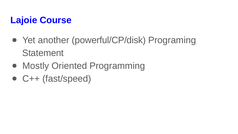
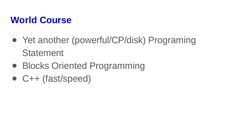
Lajoie: Lajoie -> World (24, 20)
Mostly: Mostly -> Blocks (36, 66)
